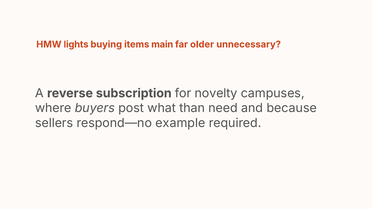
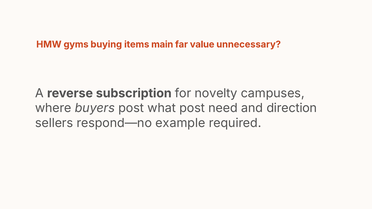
lights: lights -> gyms (76, 44)
older: older -> value (202, 44)
what than: than -> post (192, 108)
because: because -> direction (292, 108)
